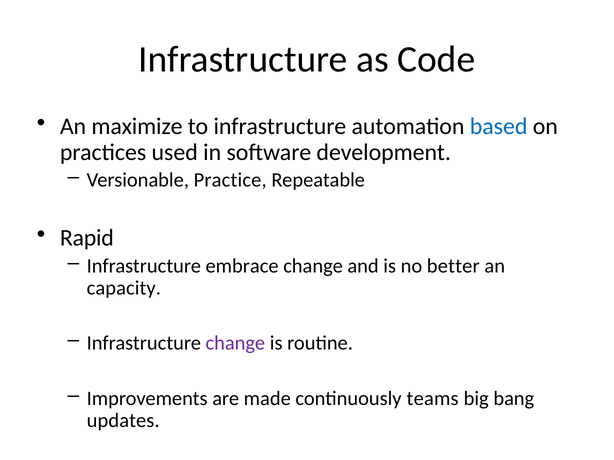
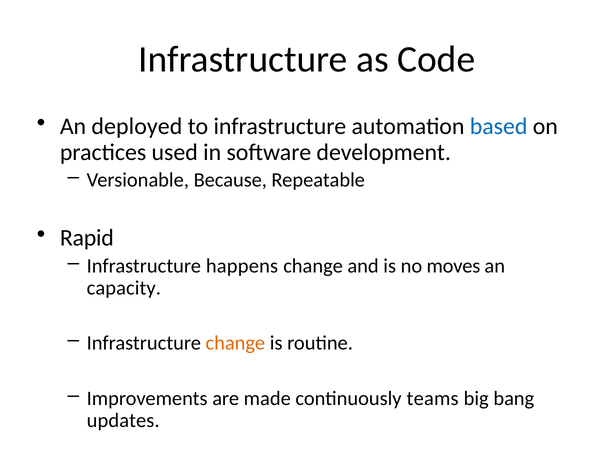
maximize: maximize -> deployed (137, 127)
Practice: Practice -> Because (230, 180)
embrace: embrace -> happens (242, 266)
better: better -> moves (453, 266)
change colour: purple -> orange (235, 343)
